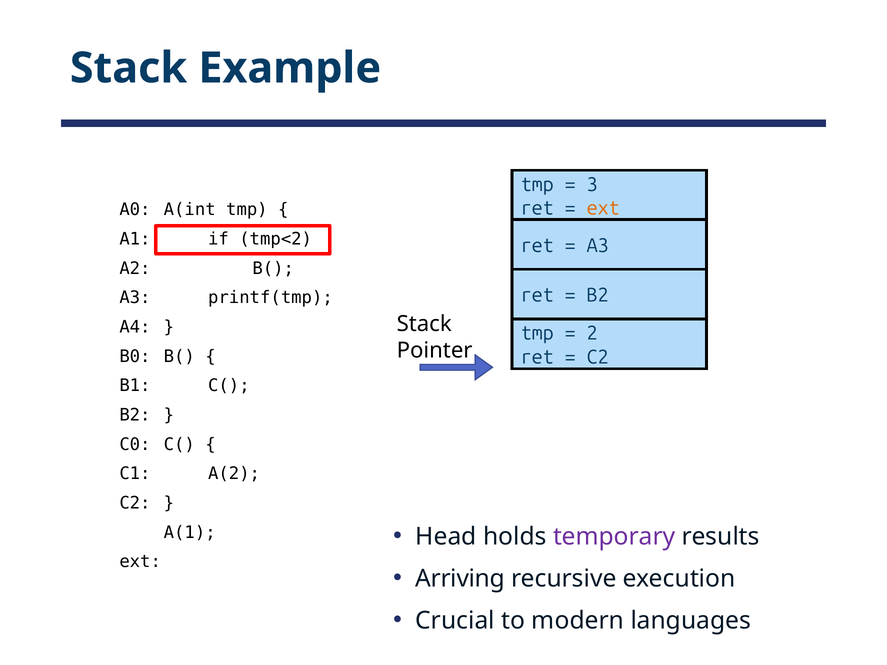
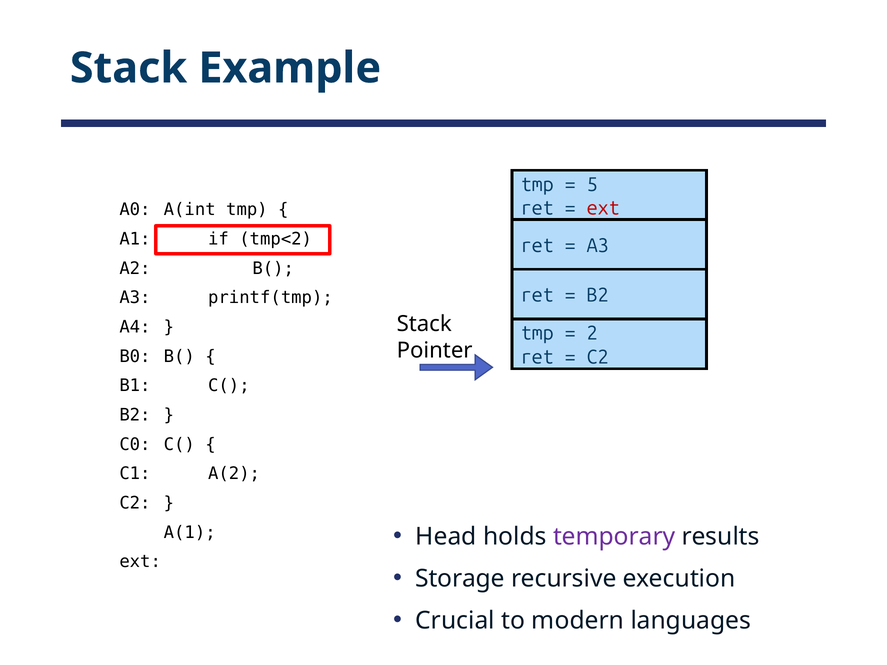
3: 3 -> 5 (592, 185)
ext colour: orange -> red (603, 208)
Arriving: Arriving -> Storage (460, 579)
